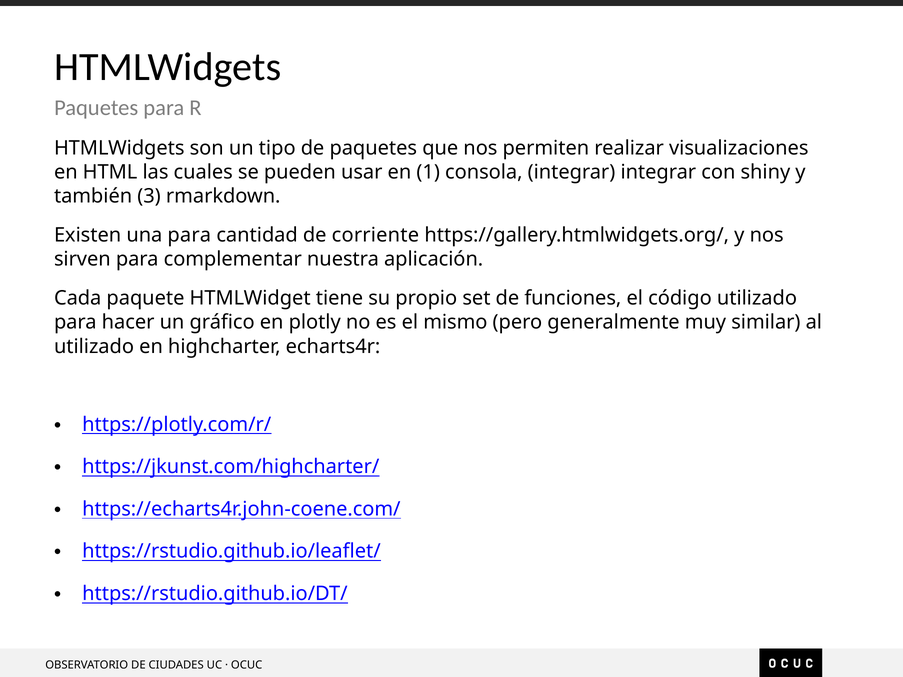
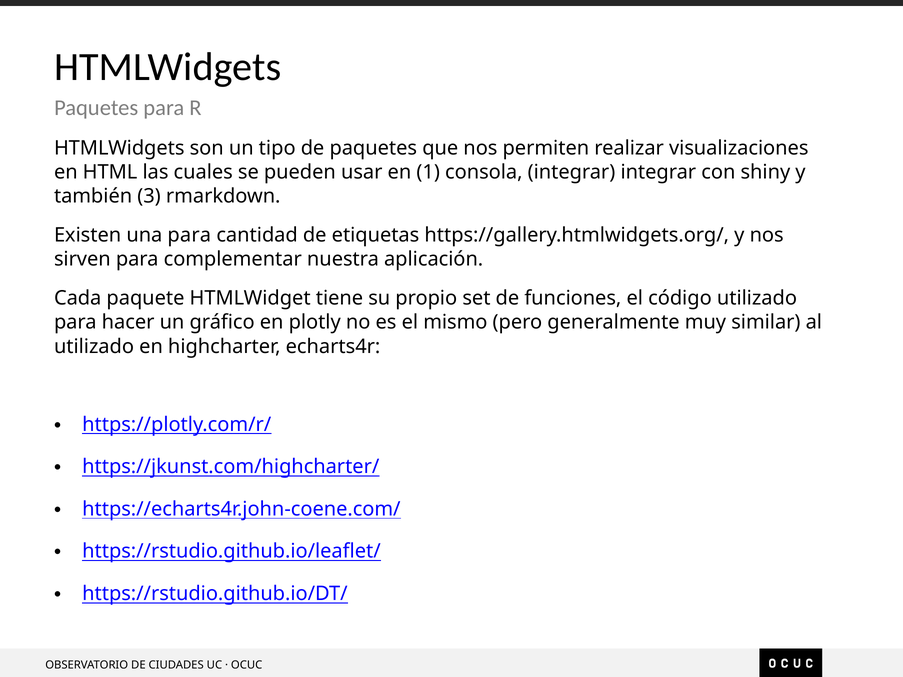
corriente: corriente -> etiquetas (376, 235)
